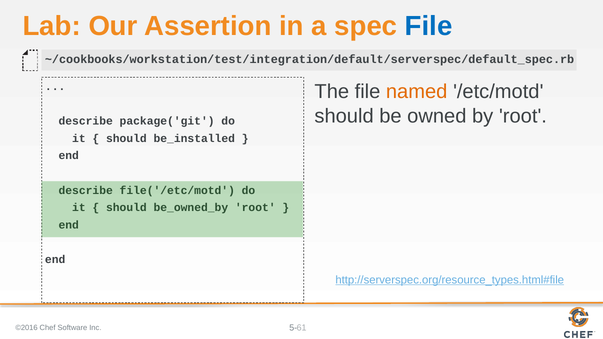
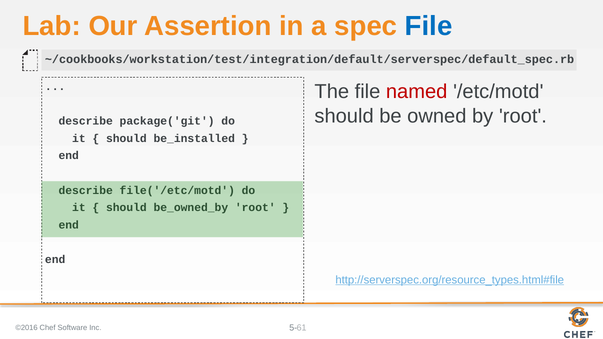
named colour: orange -> red (417, 92)
